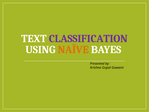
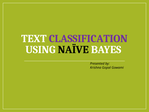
NAÏVE colour: orange -> black (73, 50)
